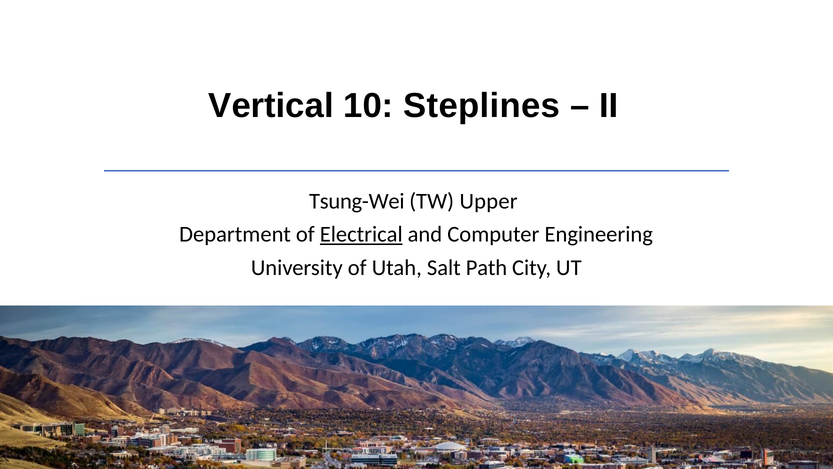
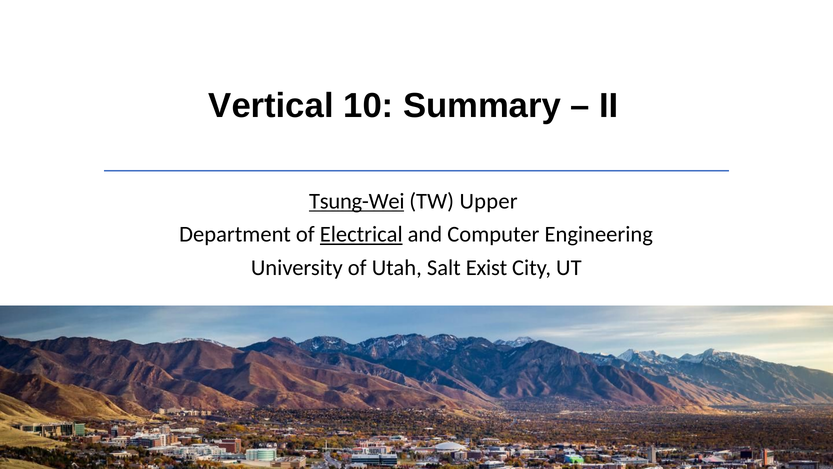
Steplines: Steplines -> Summary (482, 106)
Tsung-Wei underline: none -> present (357, 201)
Path: Path -> Exist (486, 267)
